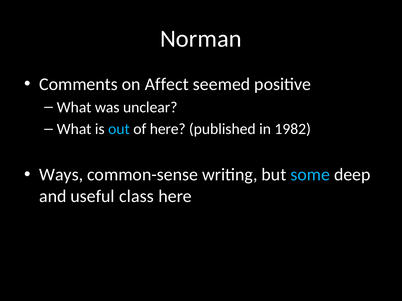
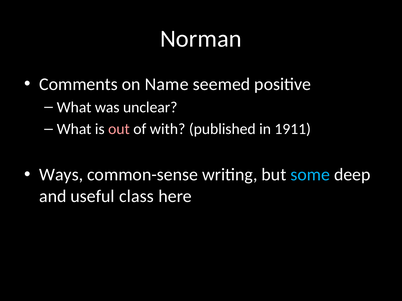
Affect: Affect -> Name (167, 84)
out colour: light blue -> pink (119, 129)
of here: here -> with (168, 129)
1982: 1982 -> 1911 (293, 129)
